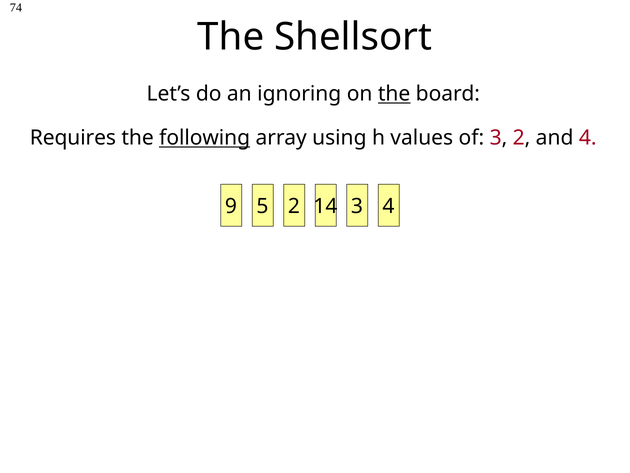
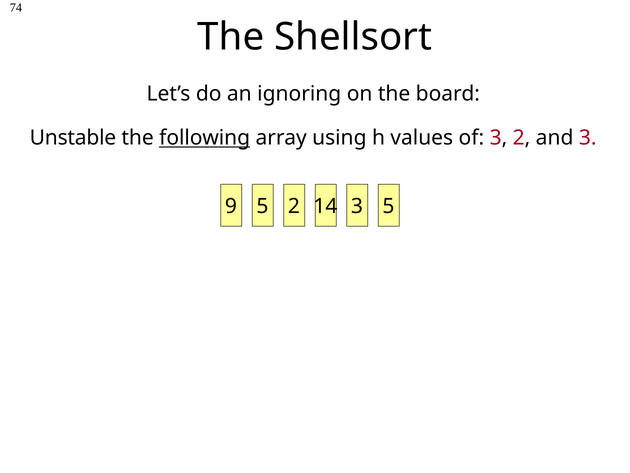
the underline: present -> none (394, 94)
Requires: Requires -> Unstable (73, 138)
and 4: 4 -> 3 (588, 138)
3 4: 4 -> 5 (388, 206)
